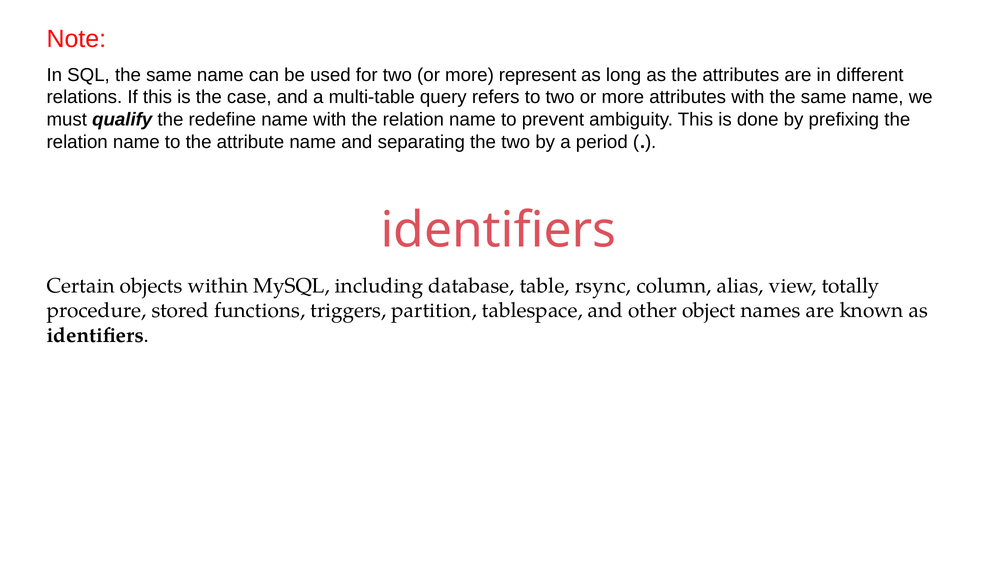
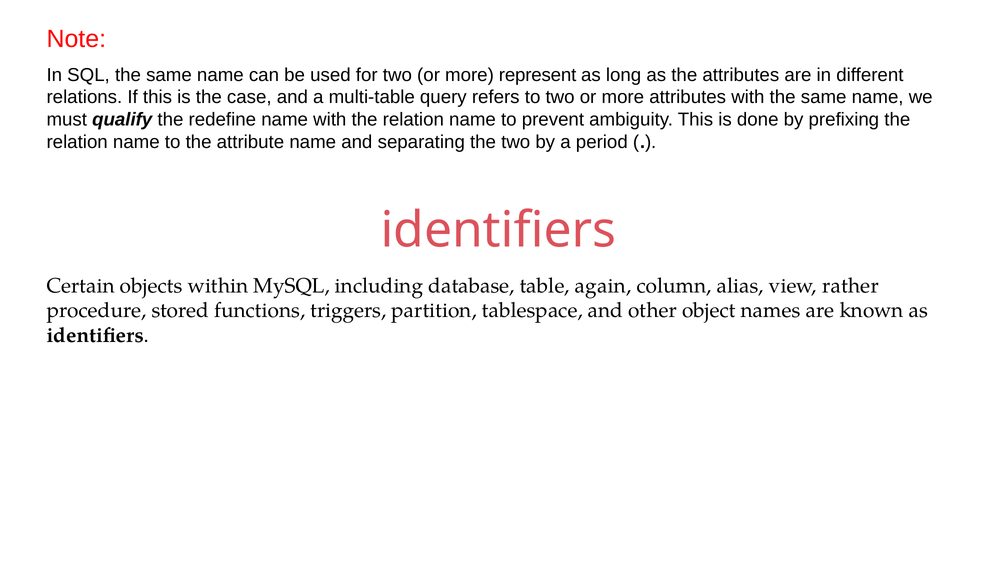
rsync: rsync -> again (603, 286)
totally: totally -> rather (850, 286)
